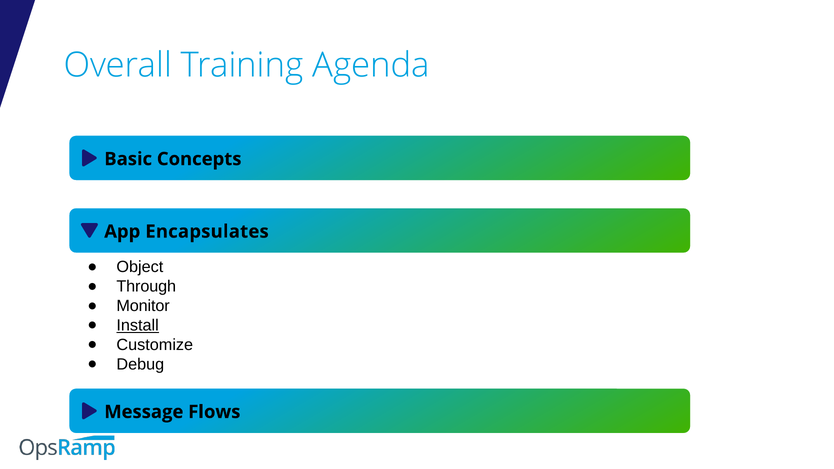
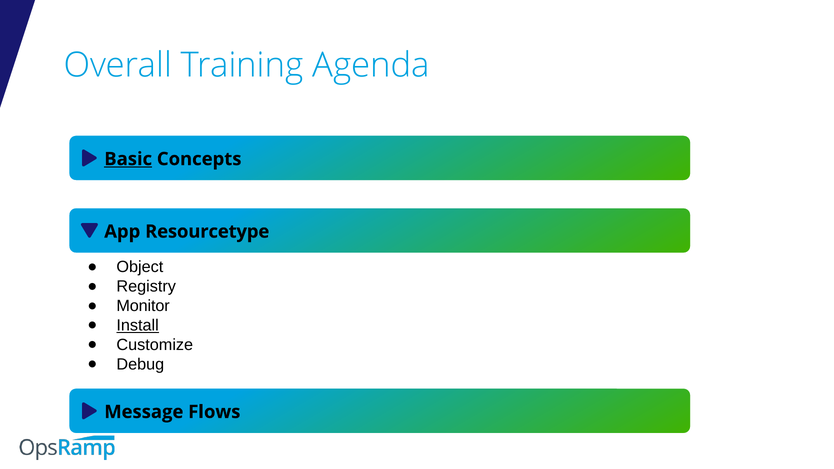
Basic underline: none -> present (128, 159)
Encapsulates: Encapsulates -> Resourcetype (207, 232)
Through: Through -> Registry (146, 287)
